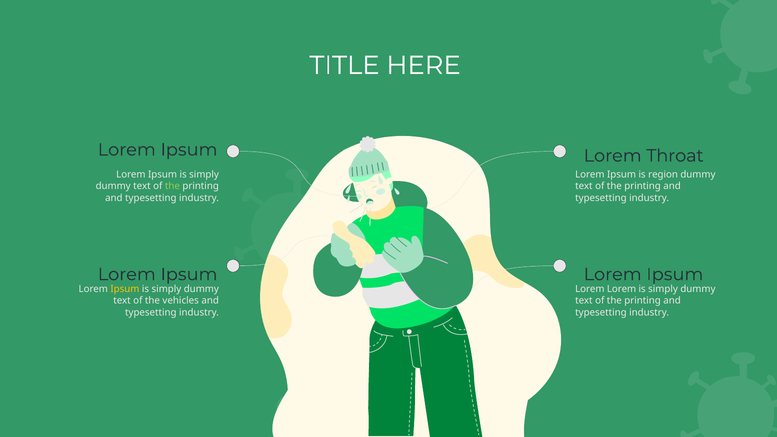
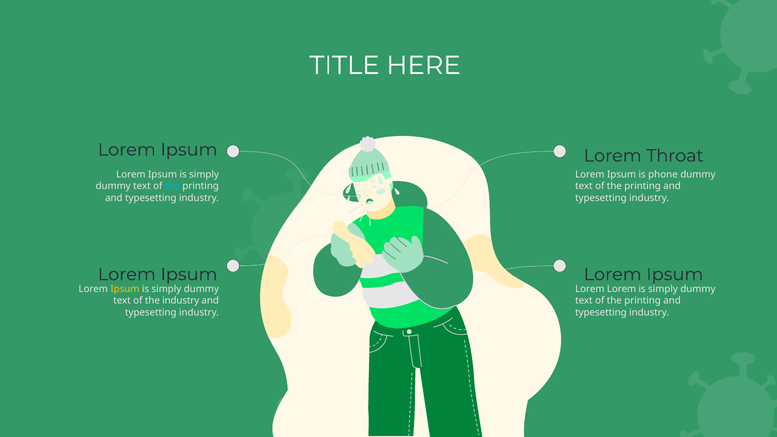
region: region -> phone (663, 175)
the colour: light green -> light blue (172, 186)
the vehicles: vehicles -> industry (181, 301)
